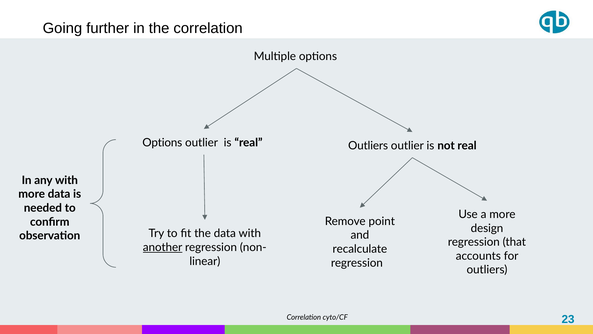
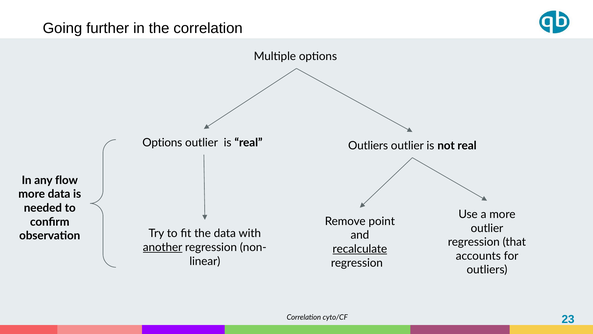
any with: with -> flow (67, 180)
design: design -> outlier (487, 228)
recalculate underline: none -> present (360, 249)
